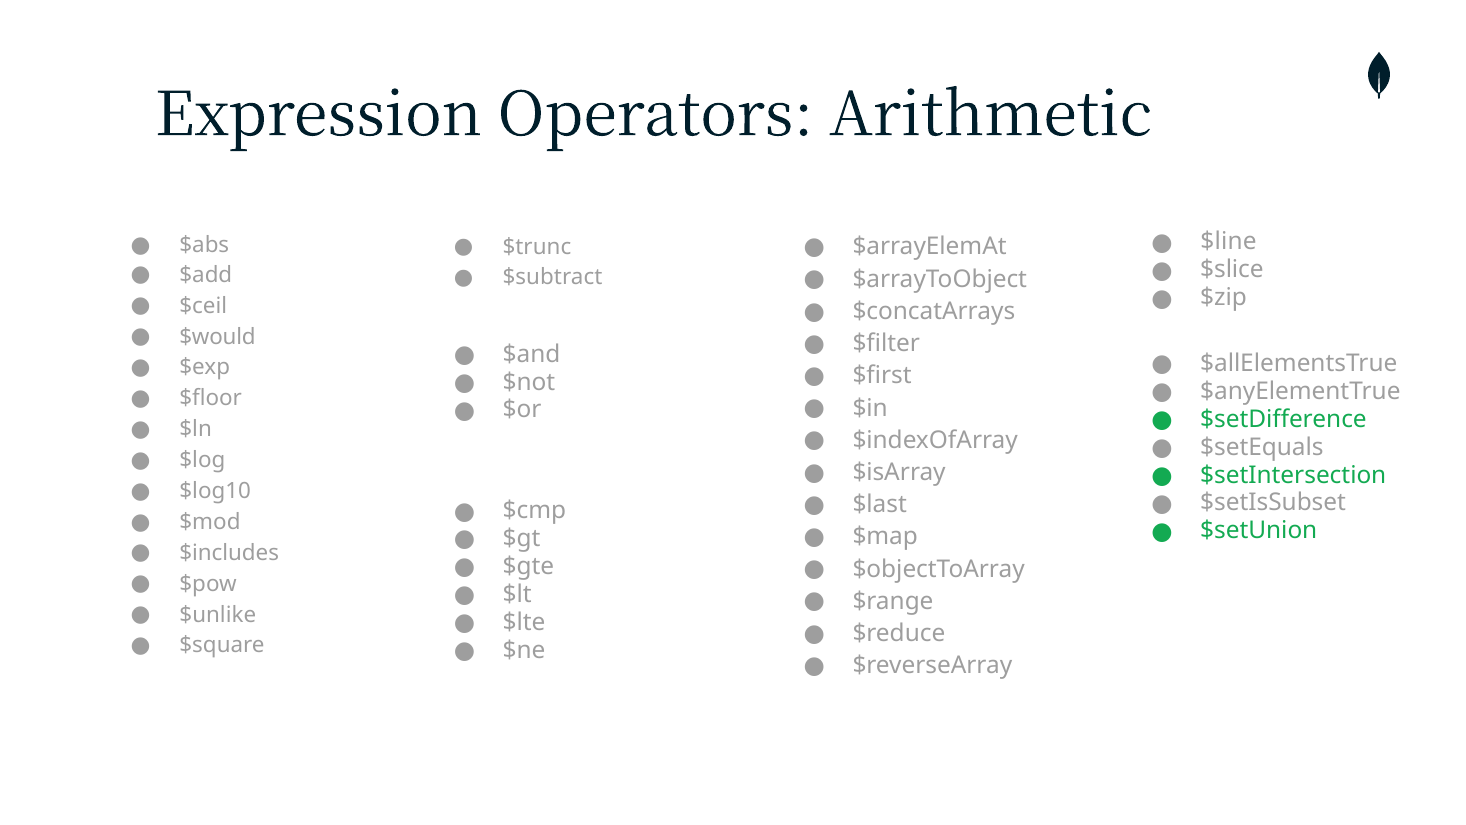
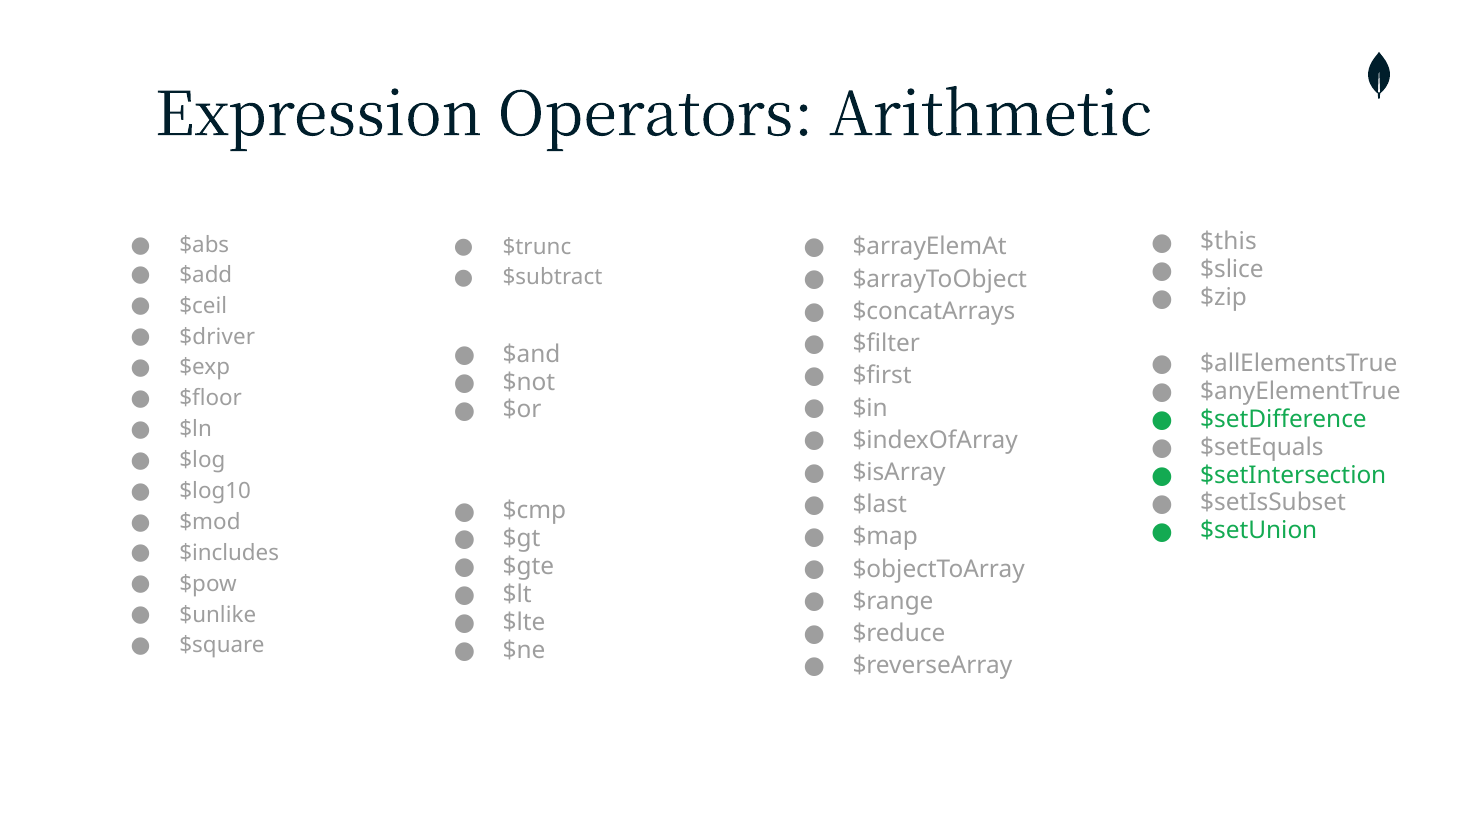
$line: $line -> $this (1229, 242)
$would: $would -> $driver (217, 336)
